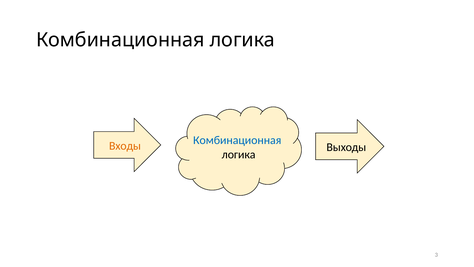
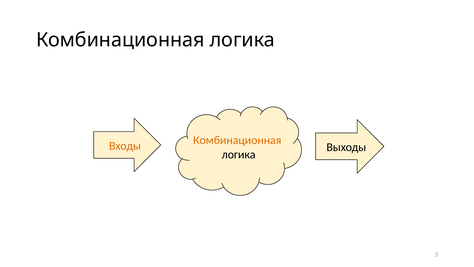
Комбинационная colour: blue -> orange (237, 140)
